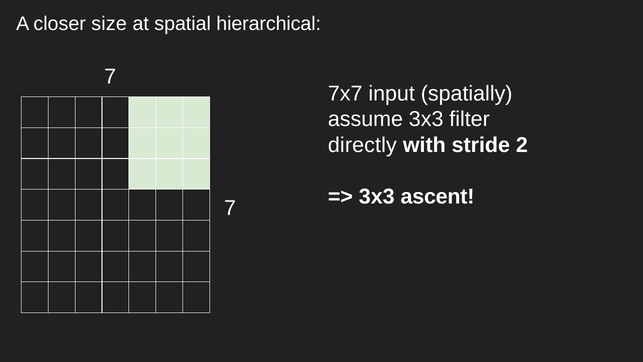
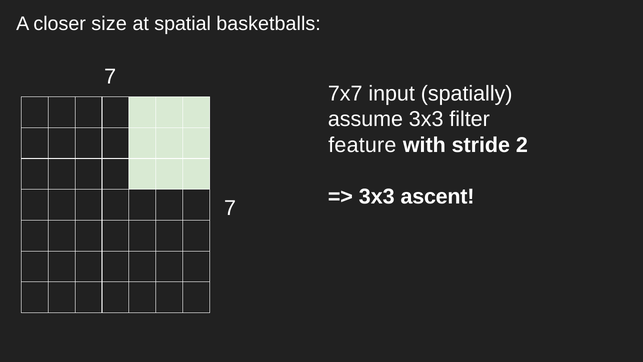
hierarchical: hierarchical -> basketballs (269, 24)
directly: directly -> feature (362, 145)
